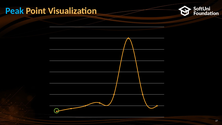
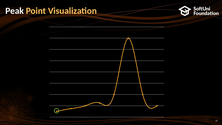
Peak colour: light blue -> white (15, 11)
